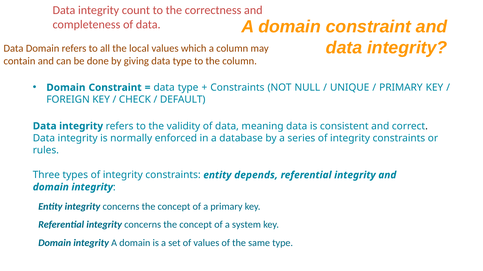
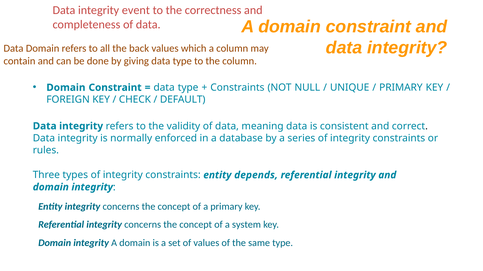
count: count -> event (136, 10)
local: local -> back (139, 48)
